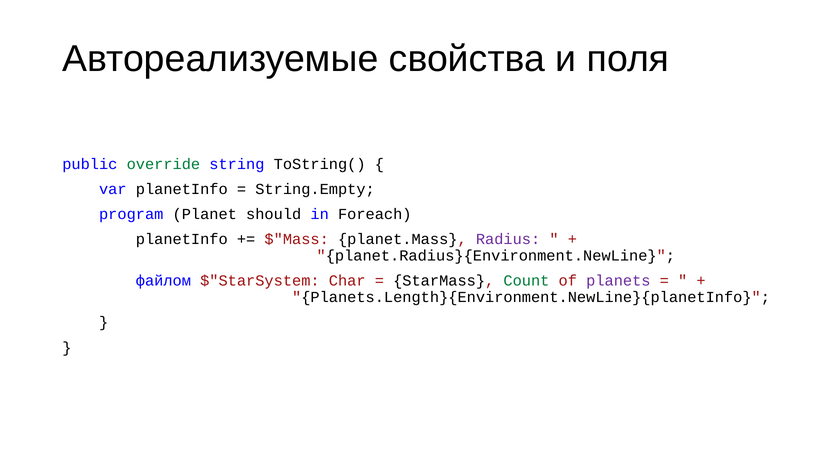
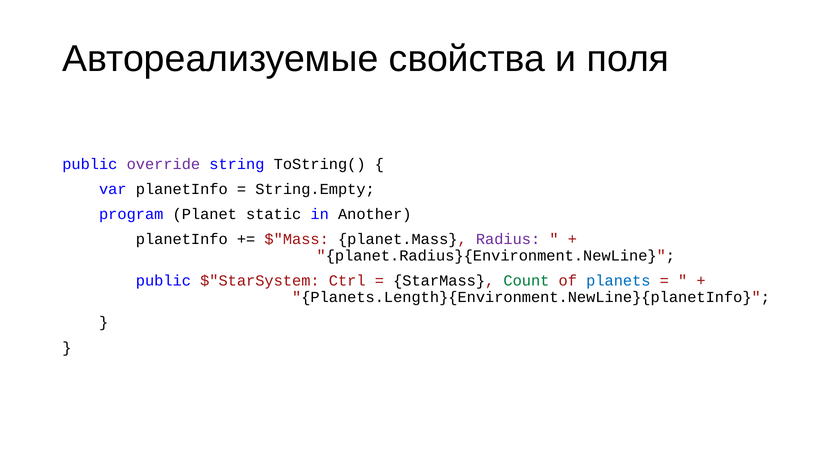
override colour: green -> purple (163, 164)
should: should -> static (274, 215)
Foreach: Foreach -> Another (375, 215)
файлом: файлом -> public (163, 281)
Char: Char -> Ctrl (347, 281)
planets colour: purple -> blue (618, 281)
